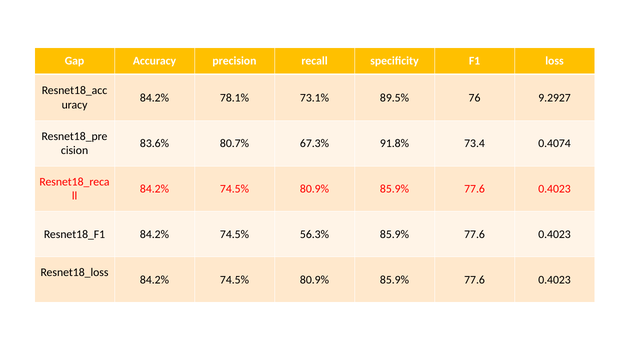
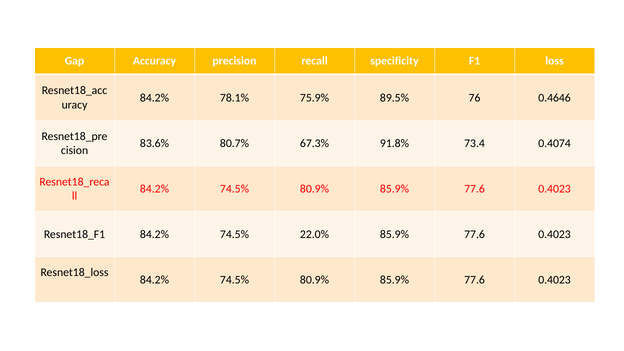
73.1%: 73.1% -> 75.9% (315, 98)
9.2927: 9.2927 -> 0.4646 (555, 98)
56.3%: 56.3% -> 22.0% (315, 234)
